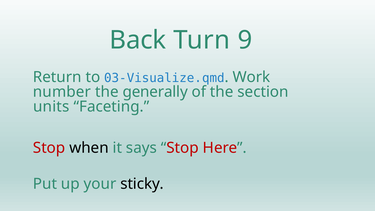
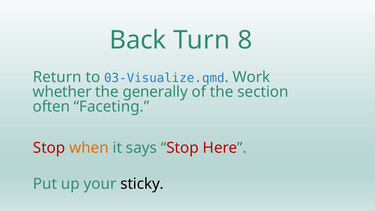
9: 9 -> 8 (245, 40)
number: number -> whether (62, 92)
units: units -> often (51, 107)
when colour: black -> orange (89, 148)
